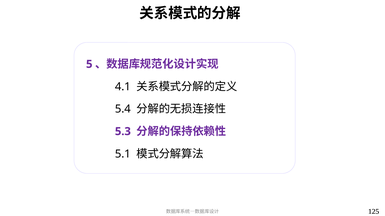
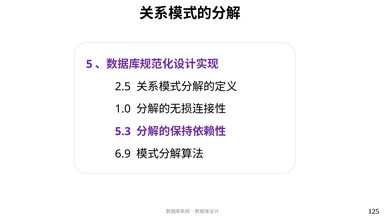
4.1: 4.1 -> 2.5 (123, 87)
5.4: 5.4 -> 1.0 (123, 109)
5.1: 5.1 -> 6.9 (123, 154)
